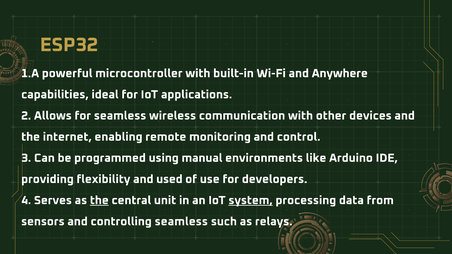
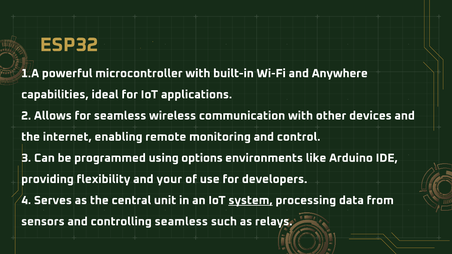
manual: manual -> options (202, 158)
used: used -> your (169, 179)
the underline: present -> none (99, 200)
